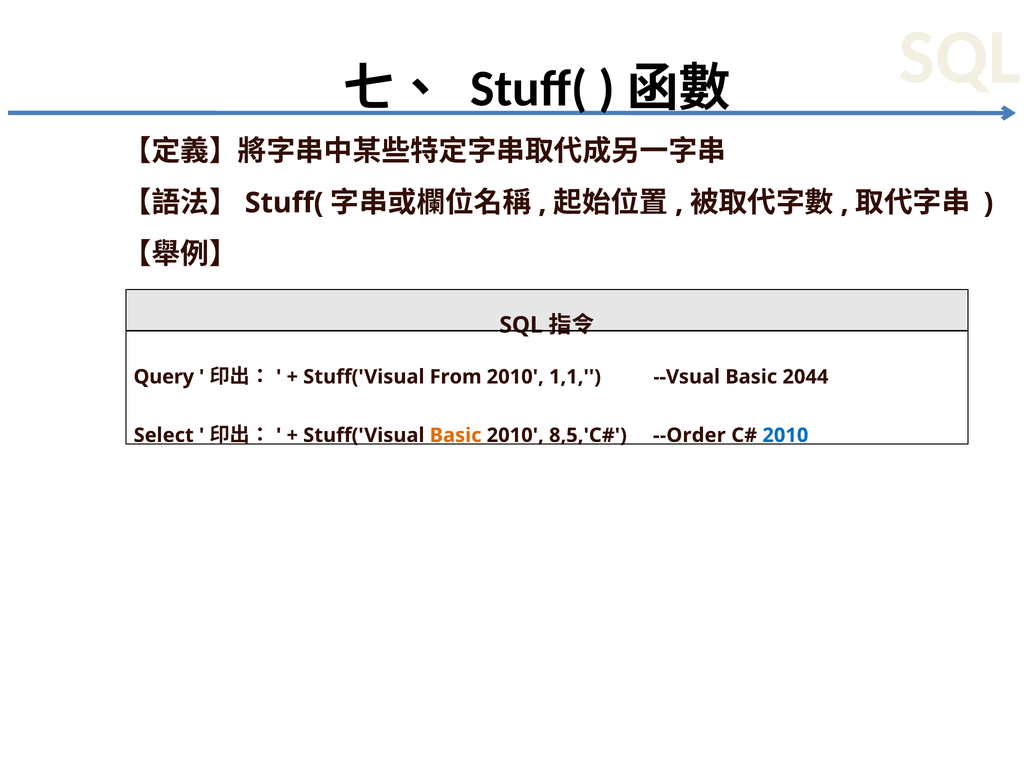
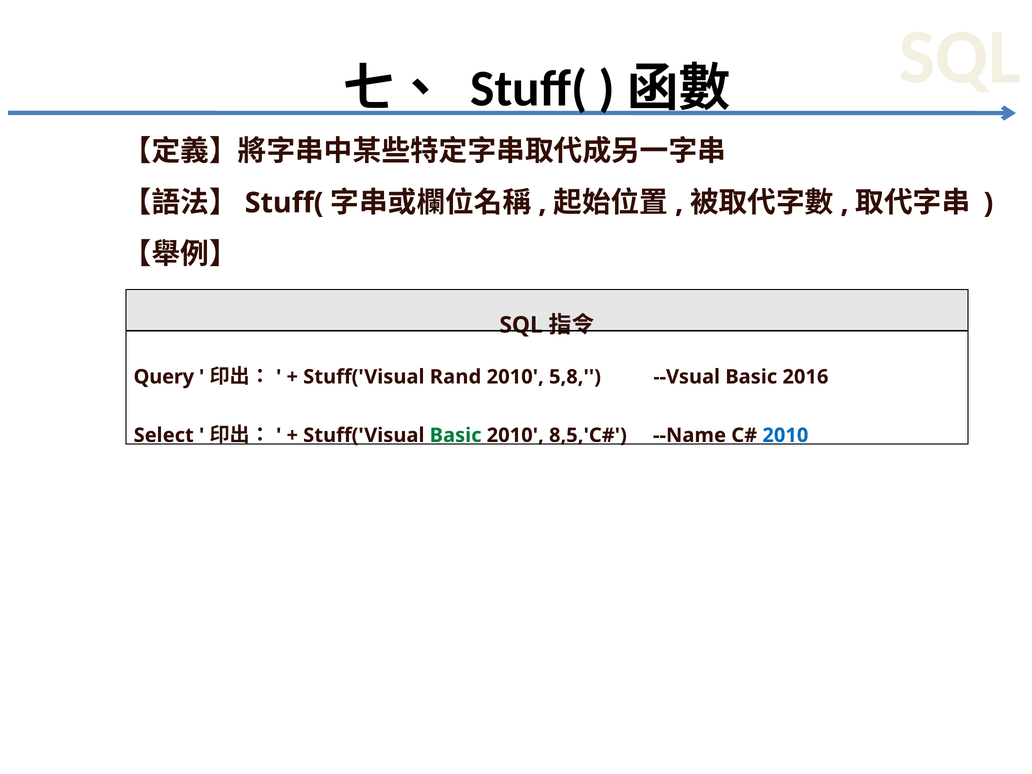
From: From -> Rand (456, 377)
1,1: 1,1 -> 5,8 (575, 377)
2044: 2044 -> 2016 (805, 377)
Basic colour: orange -> green (456, 435)
--Order: --Order -> --Name (690, 435)
